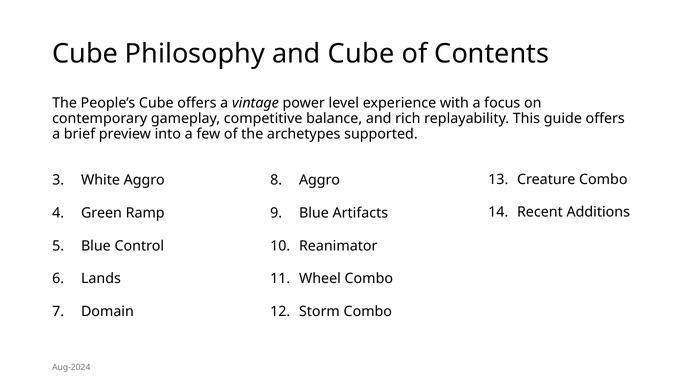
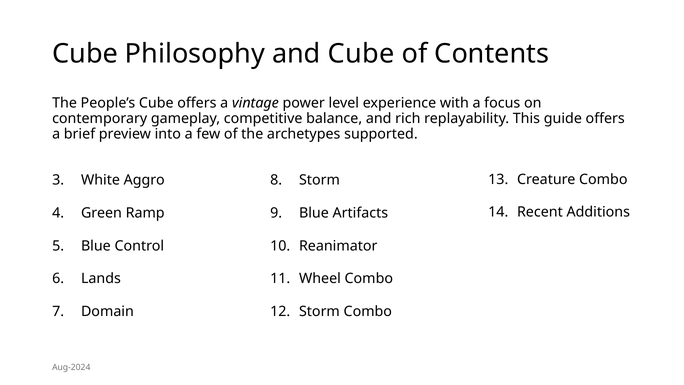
Aggro: Aggro -> Storm (319, 180)
